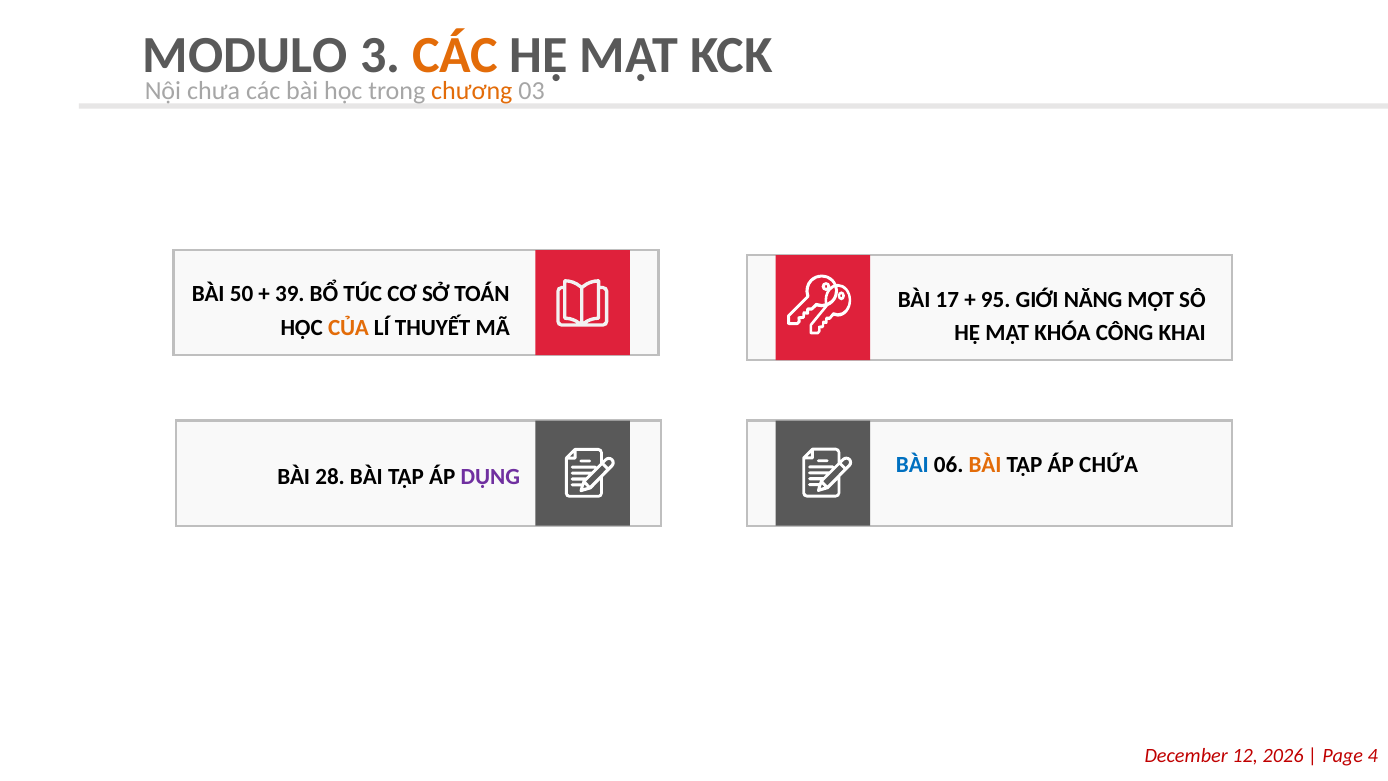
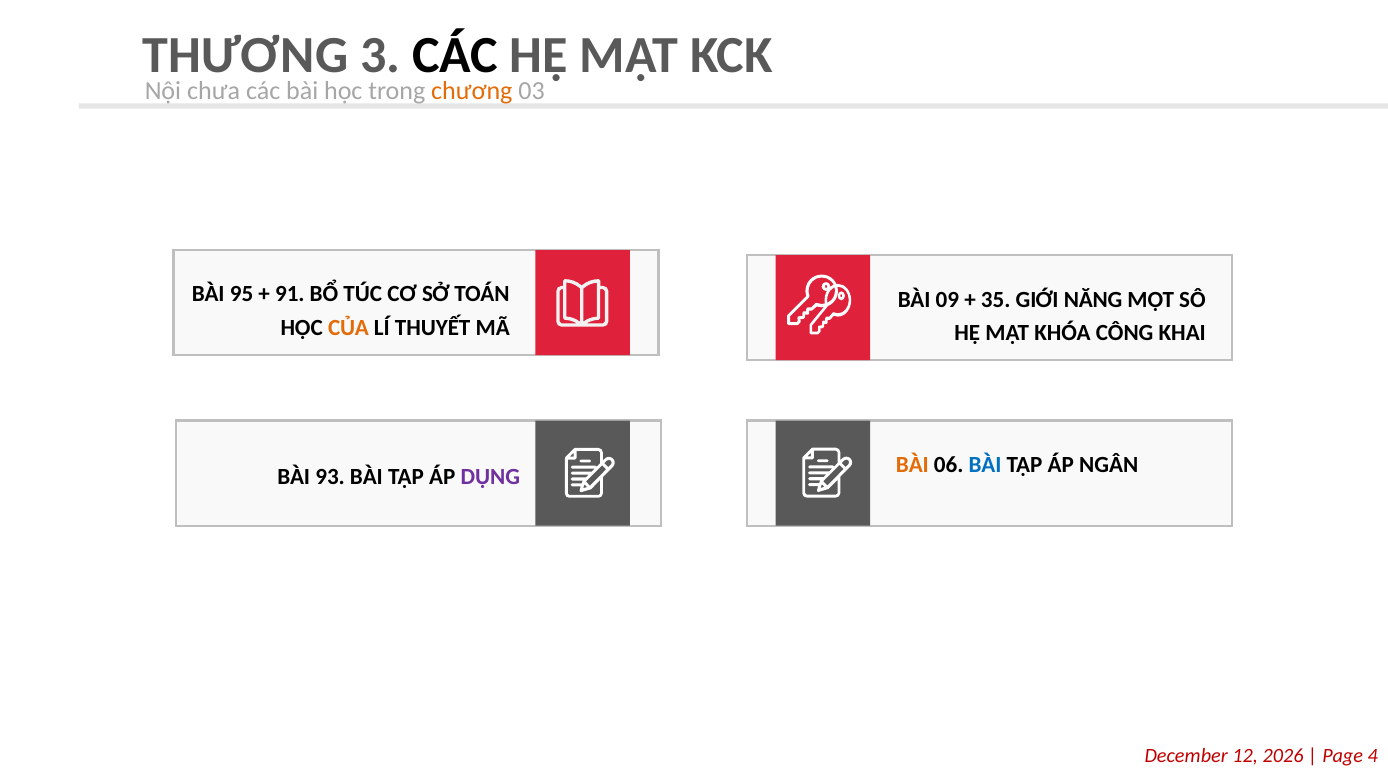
MODULO: MODULO -> THƯƠNG (245, 55)
CÁC colour: orange -> black (455, 55)
50: 50 -> 95 (242, 294)
39: 39 -> 91 (290, 294)
17: 17 -> 09 (947, 300)
95: 95 -> 35 (996, 300)
BÀI colour: blue -> orange (912, 465)
BÀI colour: orange -> blue (985, 465)
CHỨA: CHỨA -> NGÂN (1109, 465)
28: 28 -> 93 (330, 477)
